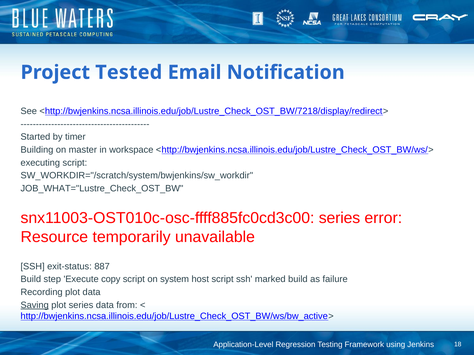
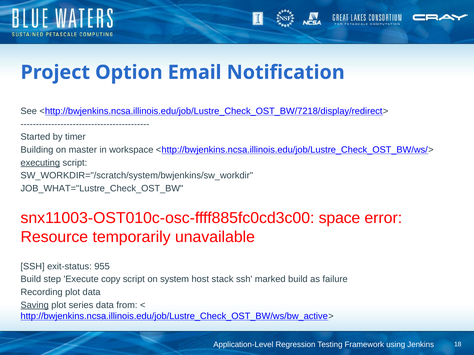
Tested: Tested -> Option (129, 72)
executing underline: none -> present (40, 163)
snx11003-OST010c-osc-ffff885fc0cd3c00 series: series -> space (339, 218)
887: 887 -> 955 (102, 267)
host script: script -> stack (223, 280)
